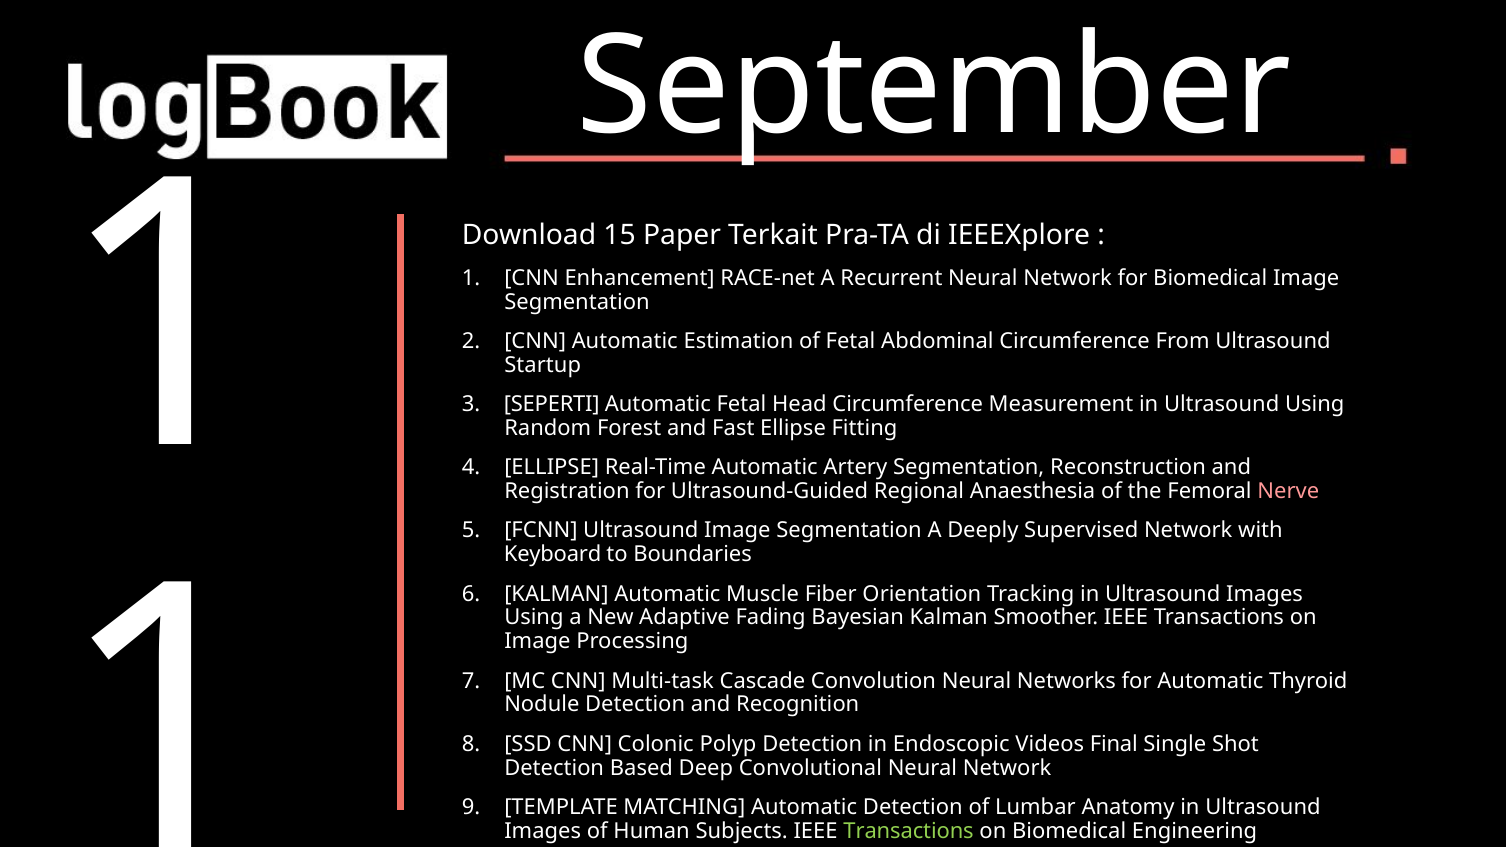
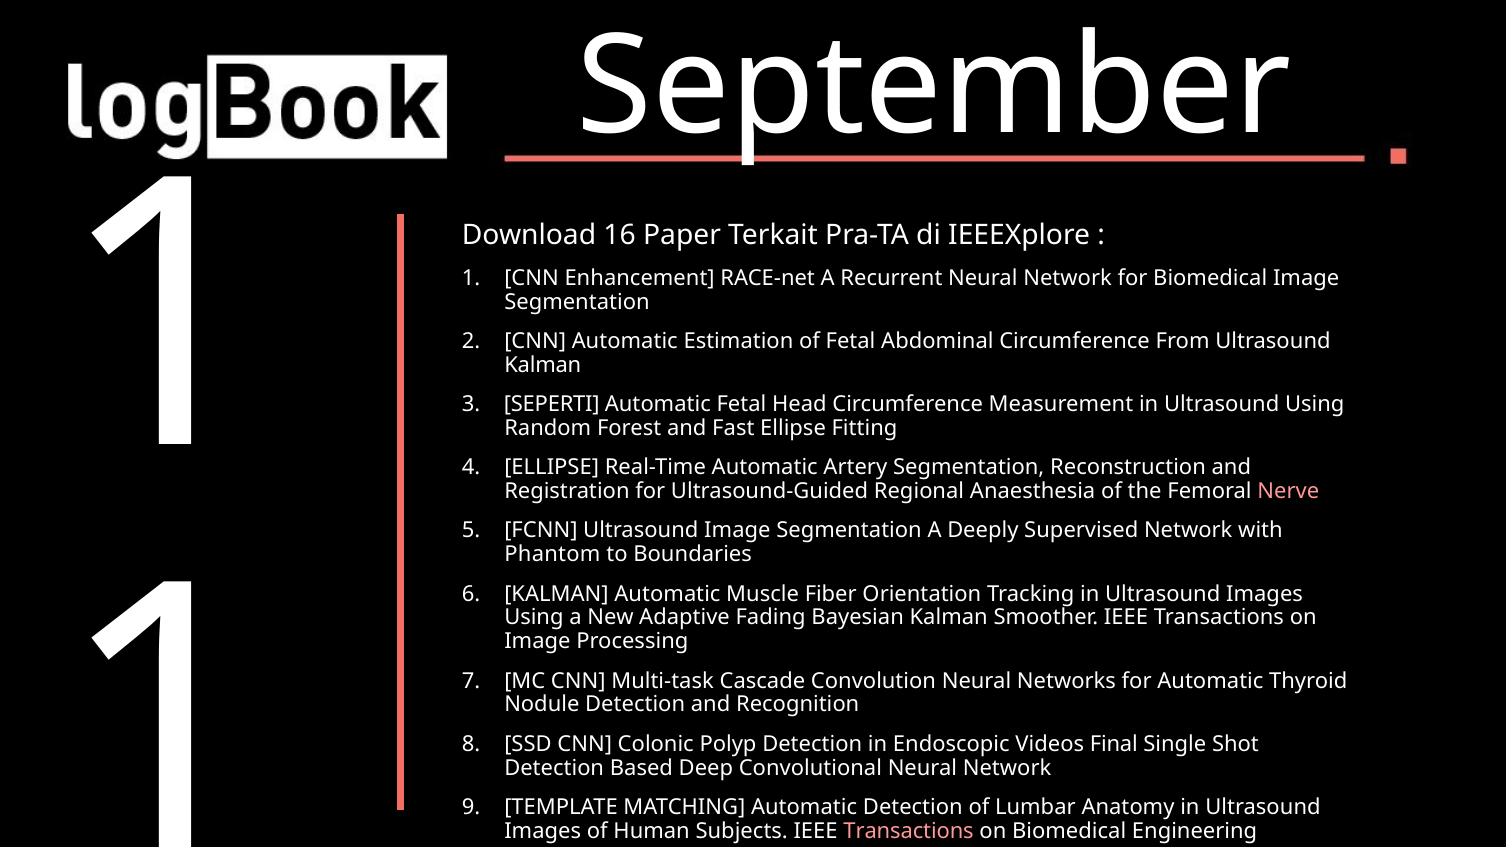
15: 15 -> 16 (620, 235)
Startup: Startup -> Kalman (543, 365)
Keyboard: Keyboard -> Phantom (552, 555)
Transactions colour: light green -> pink (909, 831)
